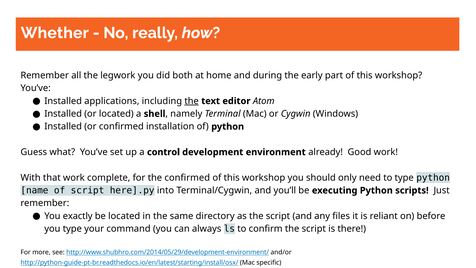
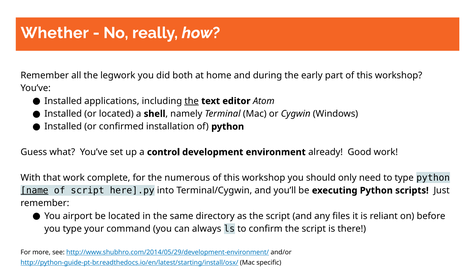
the confirmed: confirmed -> numerous (187, 178)
name underline: none -> present (34, 190)
exactly: exactly -> airport (78, 216)
